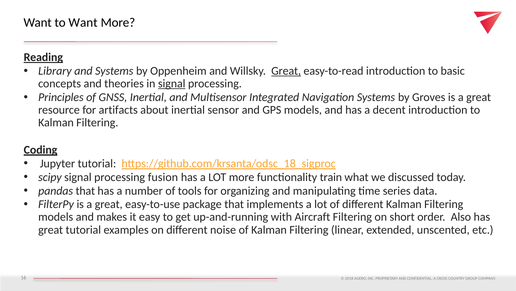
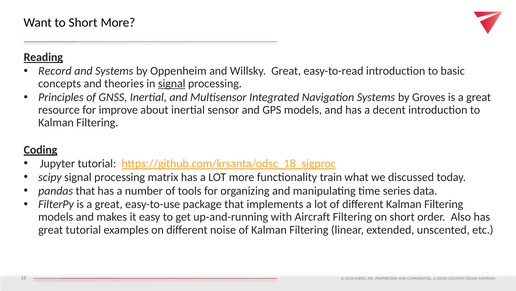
to Want: Want -> Short (83, 23)
Library: Library -> Record (55, 71)
Great underline: present -> none (286, 71)
artifacts: artifacts -> improve (118, 110)
fusion: fusion -> matrix (163, 177)
